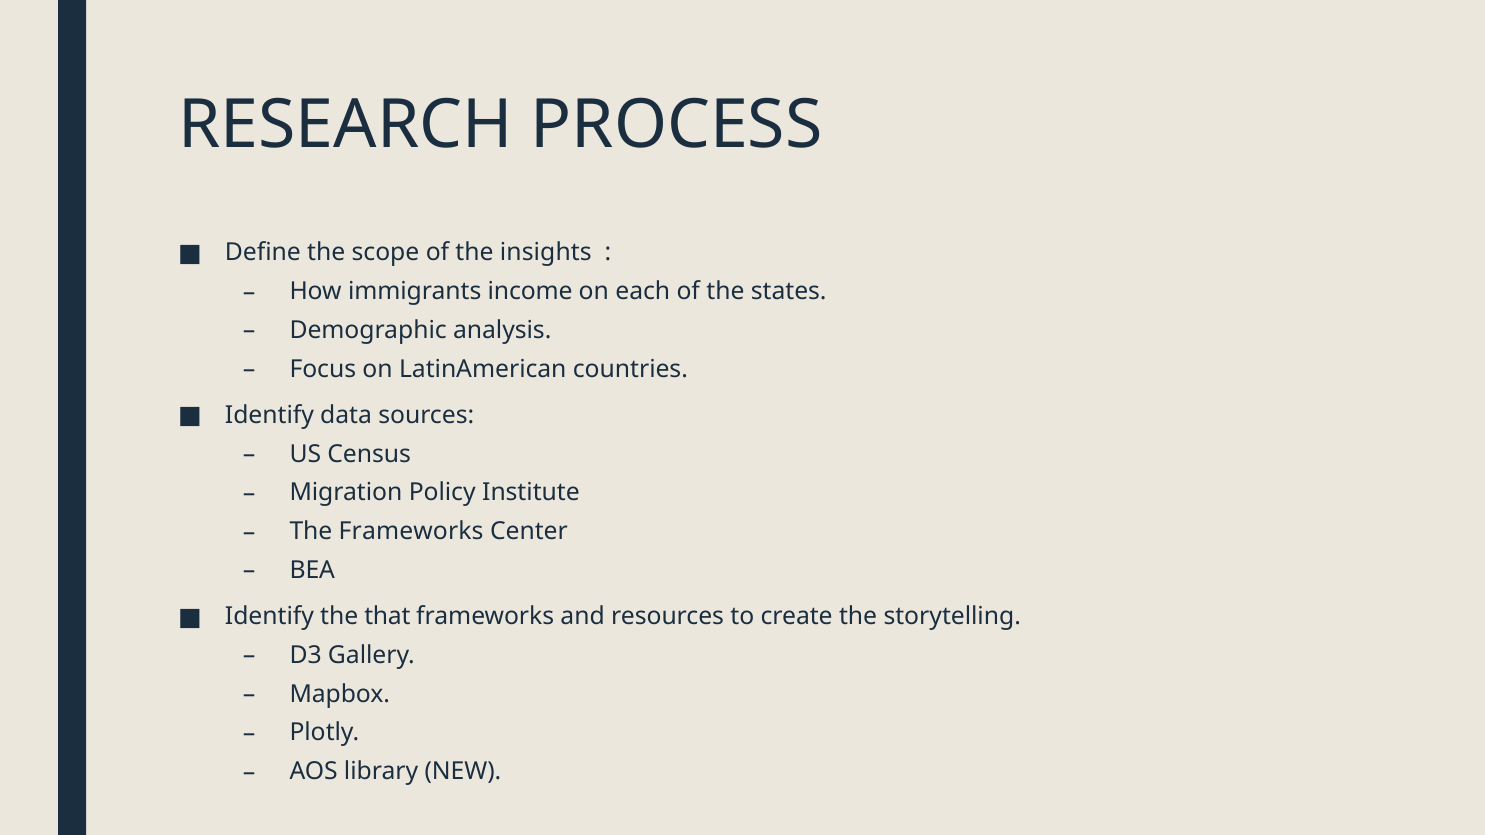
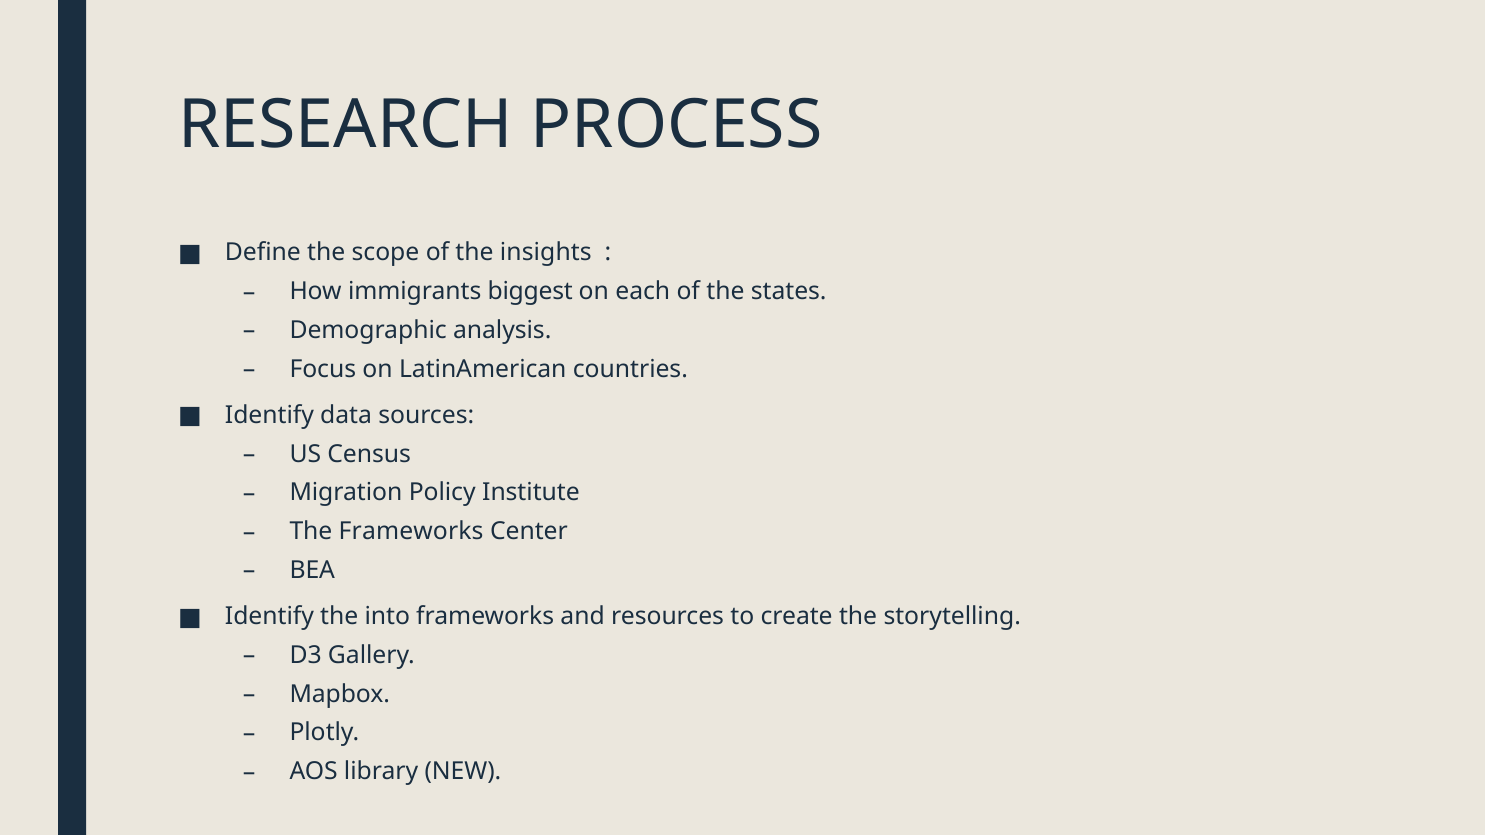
income: income -> biggest (530, 292)
that: that -> into (387, 617)
